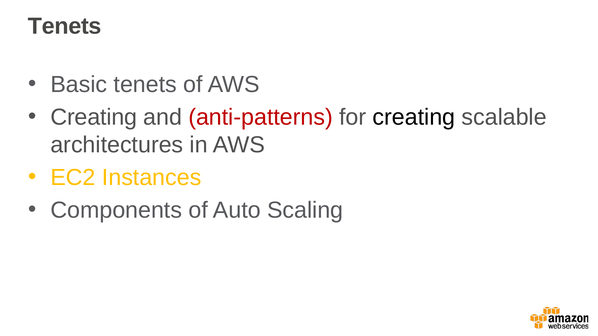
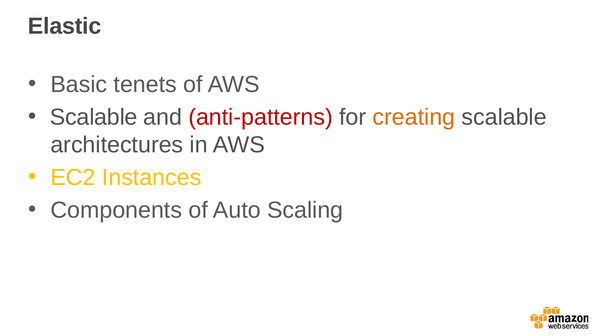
Tenets: Tenets -> Elastic (65, 26)
Creating: Creating -> Scalable (94, 117)
creating colour: black -> orange (414, 117)
